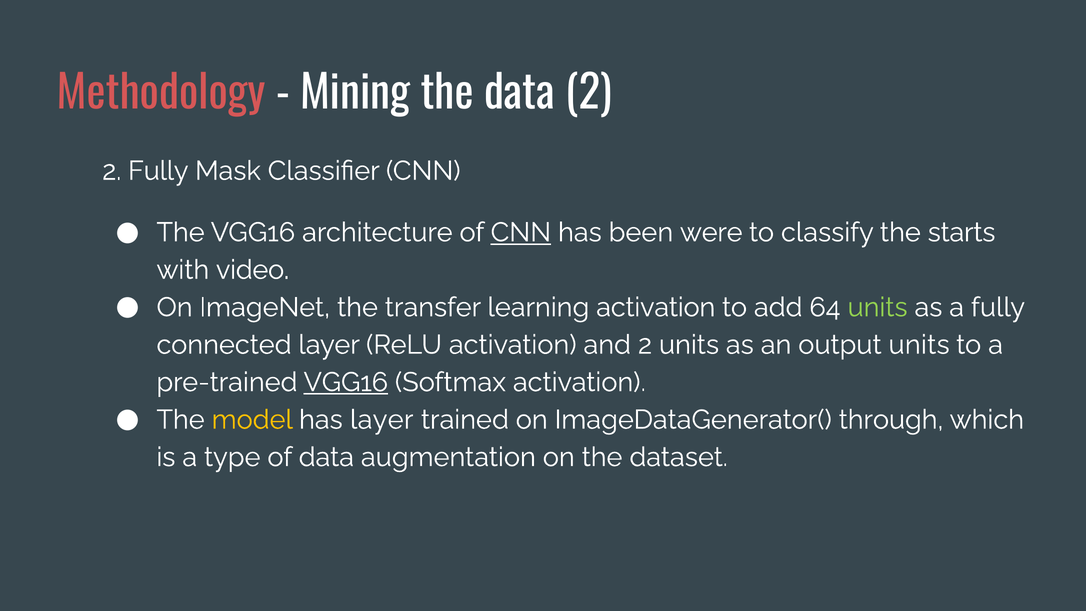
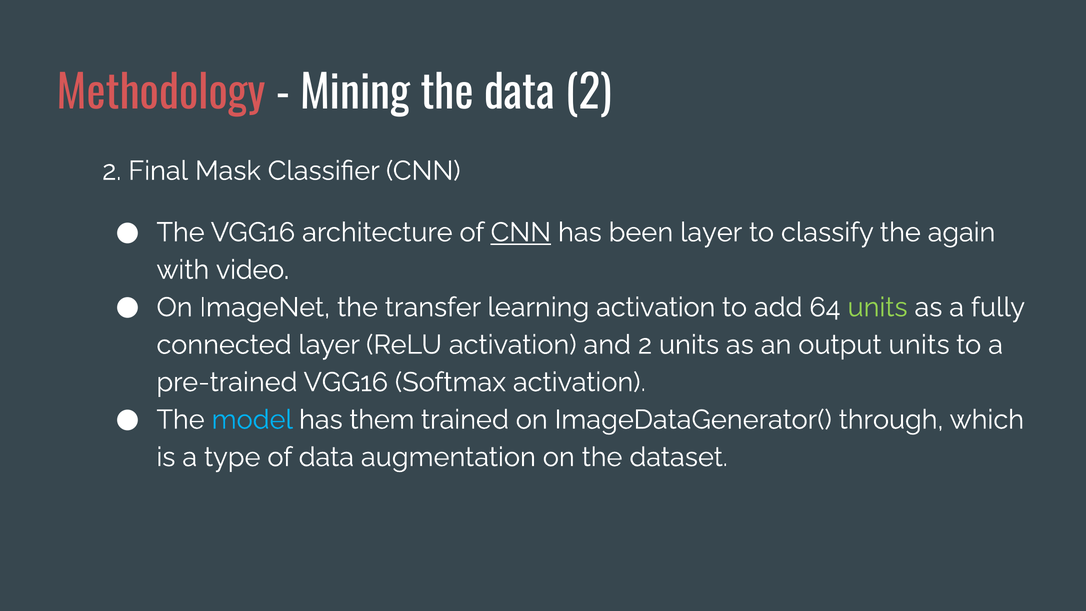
2 Fully: Fully -> Final (158, 171)
been were: were -> layer (711, 232)
starts: starts -> again (962, 232)
VGG16 underline: present -> none (346, 382)
model colour: yellow -> light blue (252, 420)
has layer: layer -> them (382, 420)
